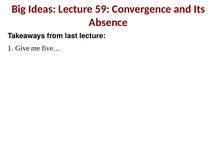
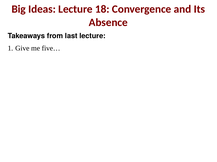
59: 59 -> 18 (102, 9)
